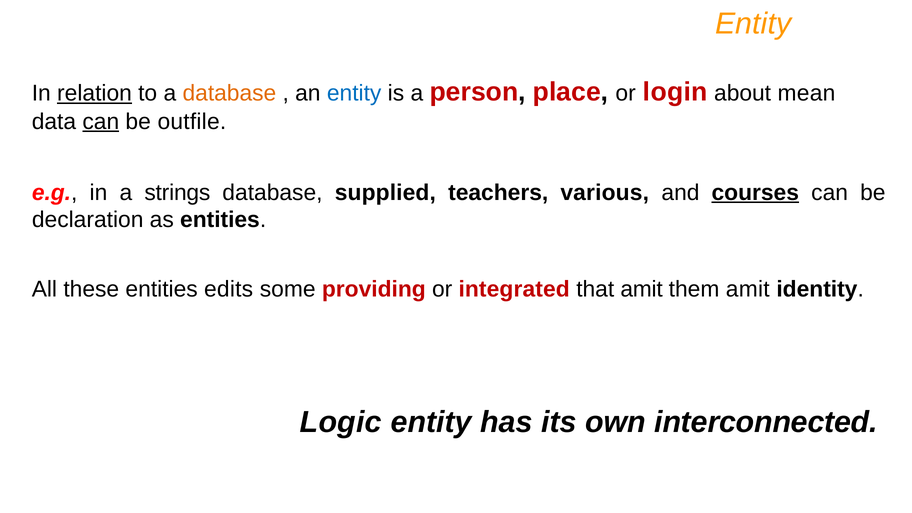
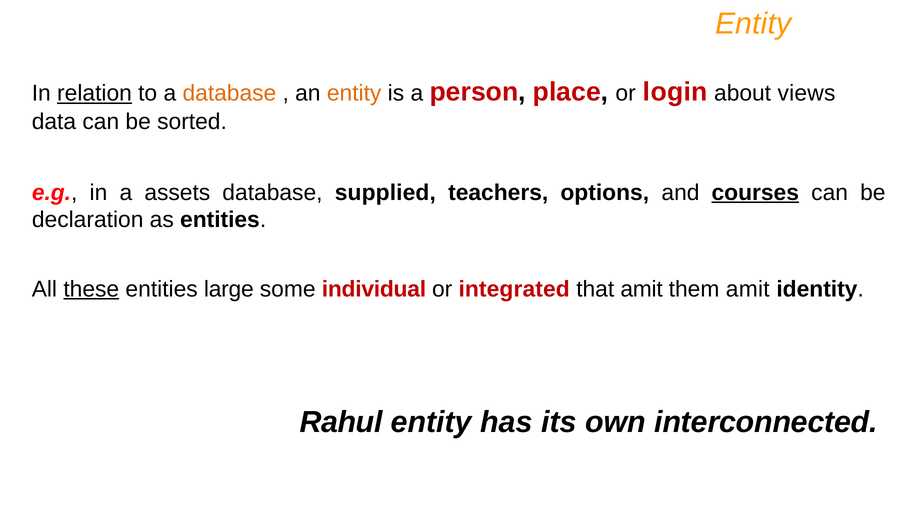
entity colour: blue -> orange (354, 93)
mean: mean -> views (806, 93)
can underline: present -> none (101, 121)
outfile: outfile -> sorted (192, 121)
strings: strings -> assets (177, 193)
various: various -> options (605, 193)
these underline: none -> present (91, 289)
edits: edits -> large (229, 289)
providing: providing -> individual (374, 289)
Logic: Logic -> Rahul (341, 422)
